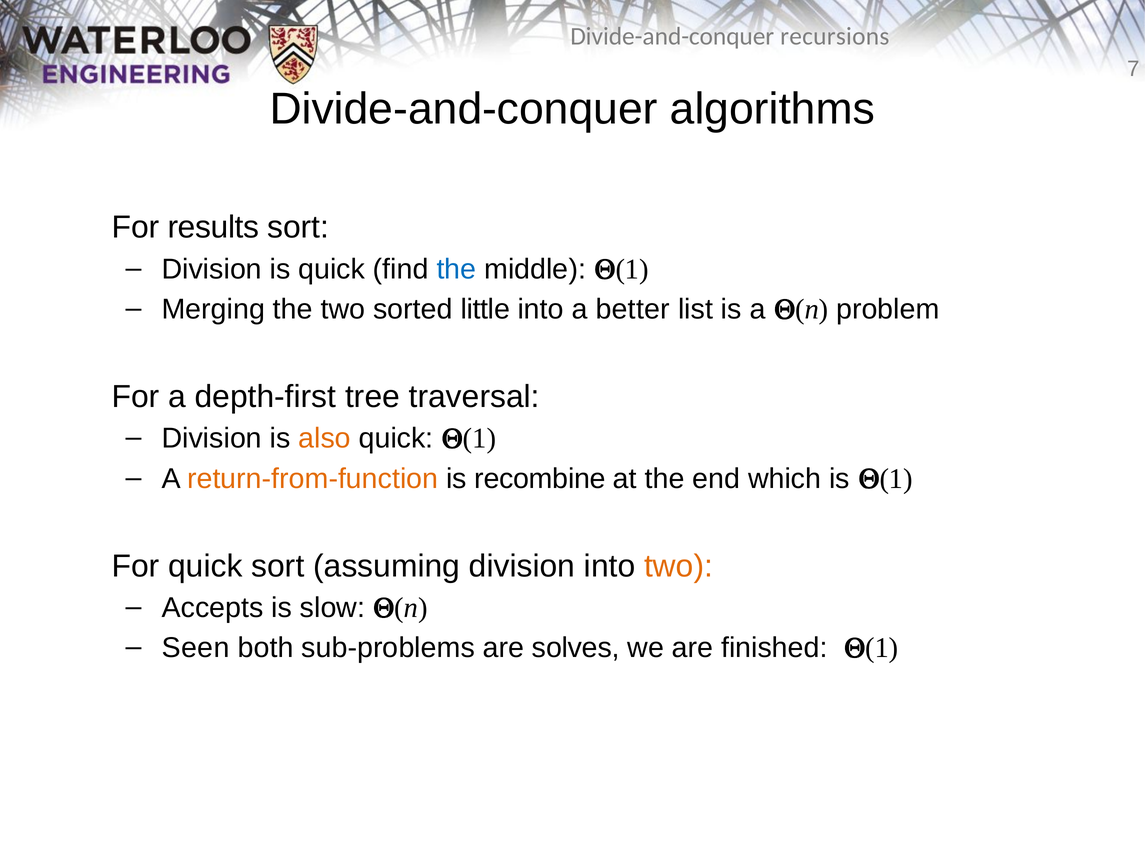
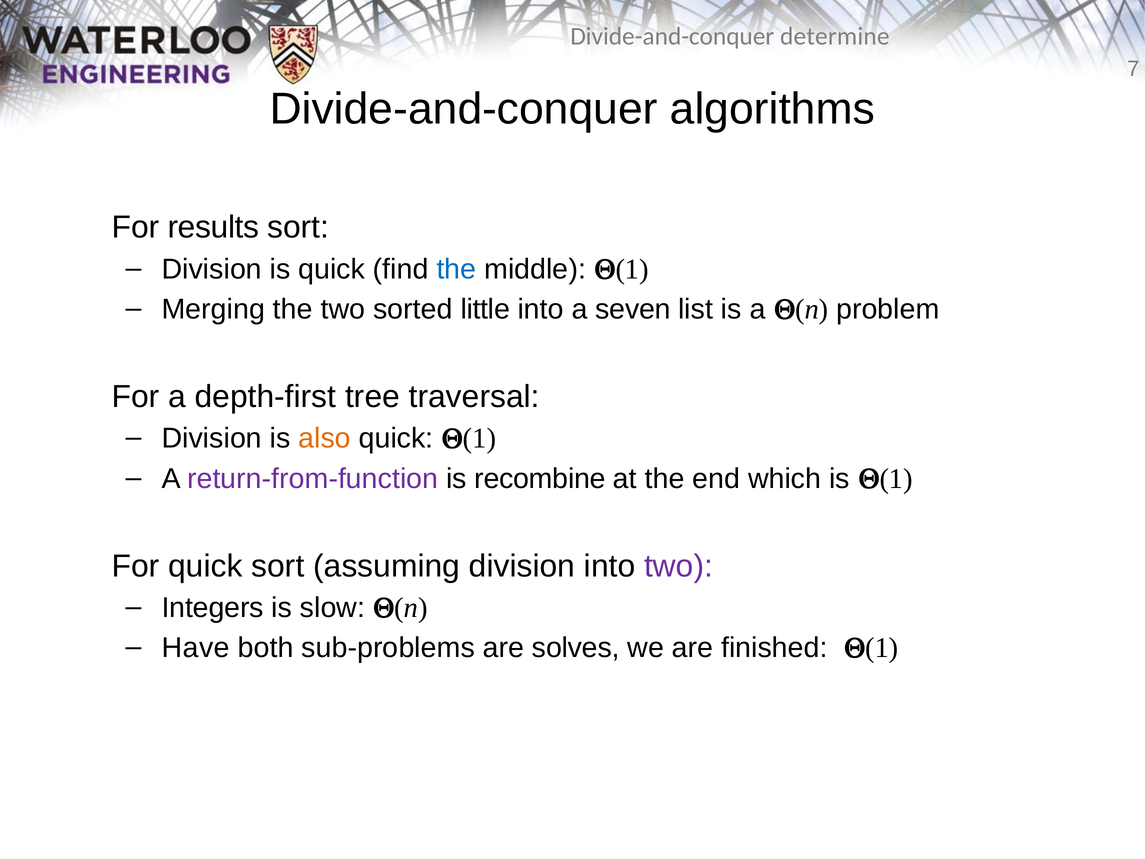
recursions: recursions -> determine (835, 37)
better: better -> seven (633, 309)
return-from-function colour: orange -> purple (313, 478)
two colour: orange -> purple (679, 566)
Accepts: Accepts -> Integers (213, 608)
Seen: Seen -> Have (196, 648)
